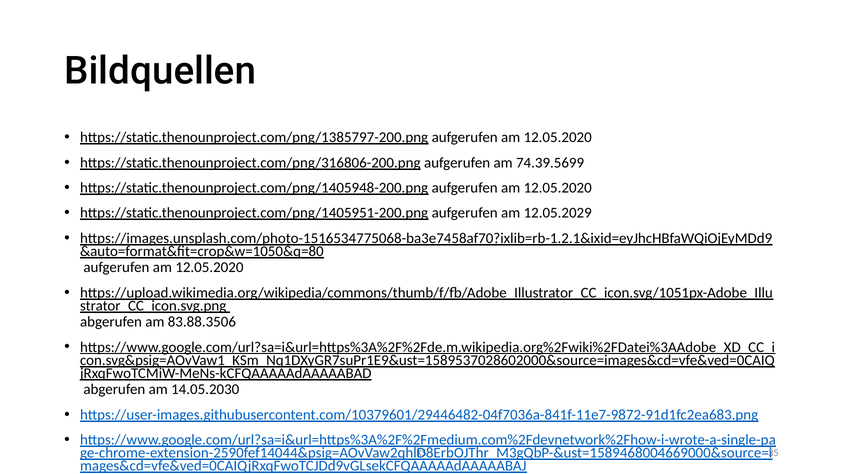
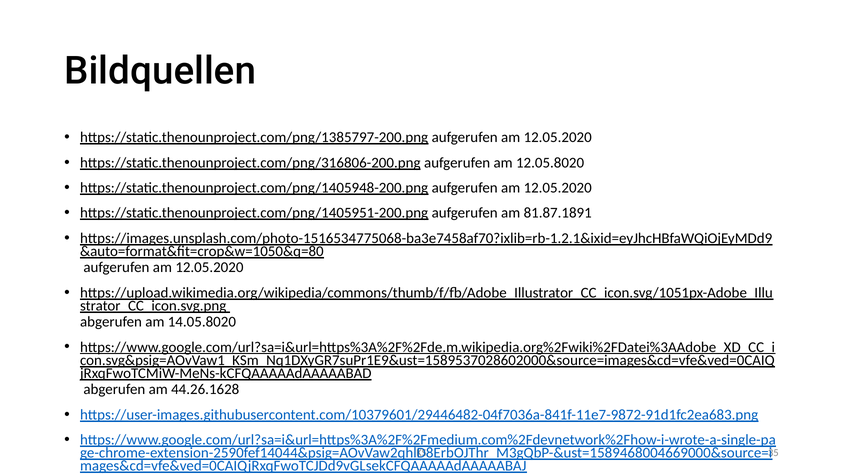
74.39.5699: 74.39.5699 -> 12.05.8020 (550, 163)
12.05.2029: 12.05.2029 -> 81.87.1891 (558, 213)
83.88.3506: 83.88.3506 -> 14.05.8020 (202, 322)
14.05.2030: 14.05.2030 -> 44.26.1628 (205, 390)
